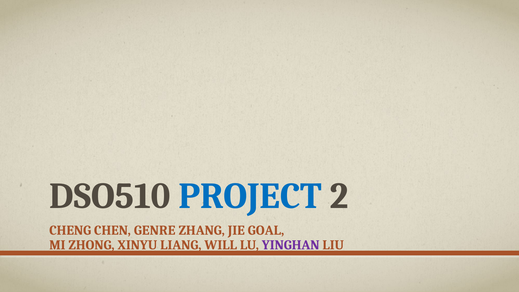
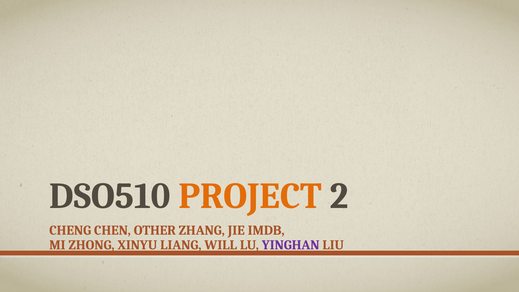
PROJECT colour: blue -> orange (250, 196)
GENRE: GENRE -> OTHER (155, 230)
GOAL: GOAL -> IMDB (266, 230)
